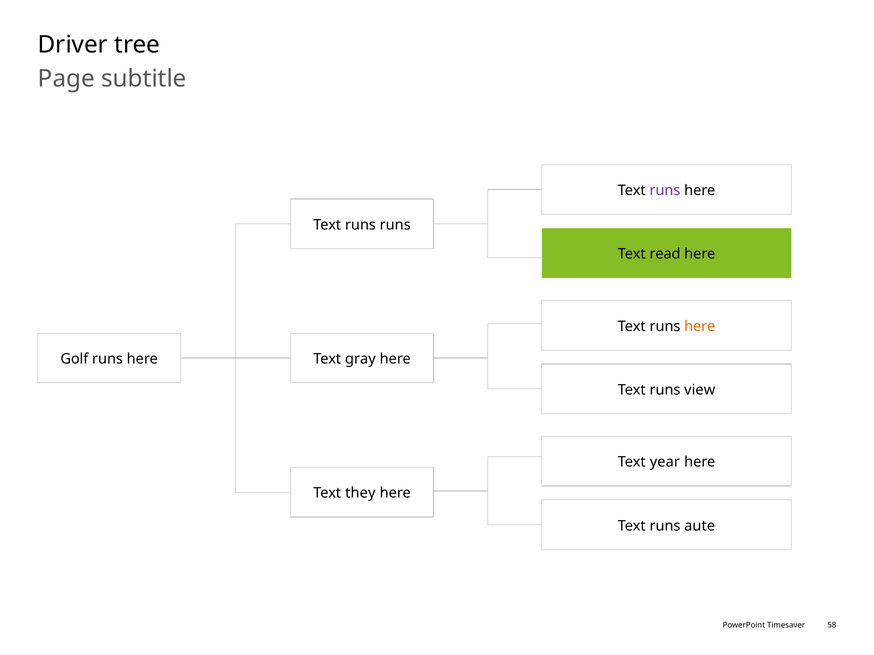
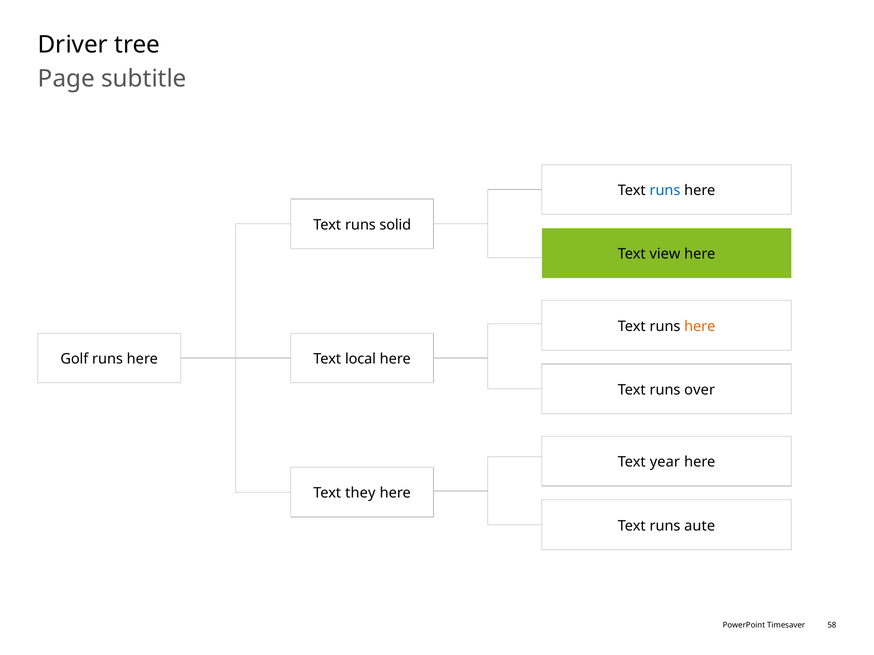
runs colour: purple -> blue (665, 191)
runs runs: runs -> solid (395, 225)
read: read -> view (665, 254)
gray: gray -> local (361, 359)
view: view -> over (700, 390)
